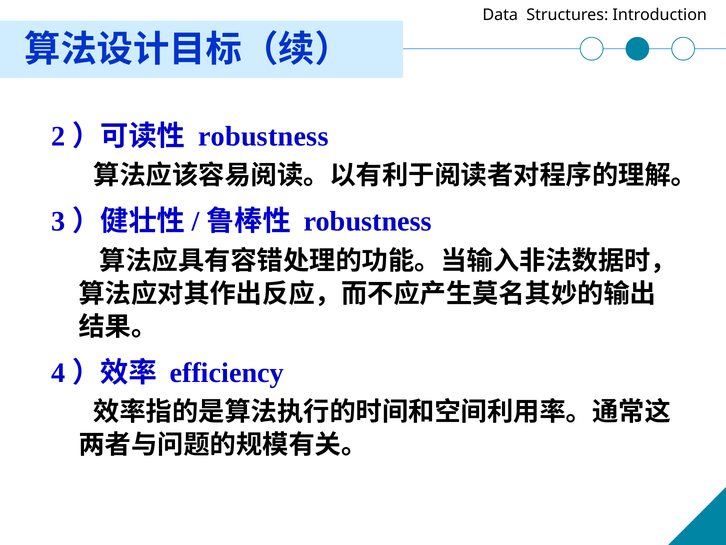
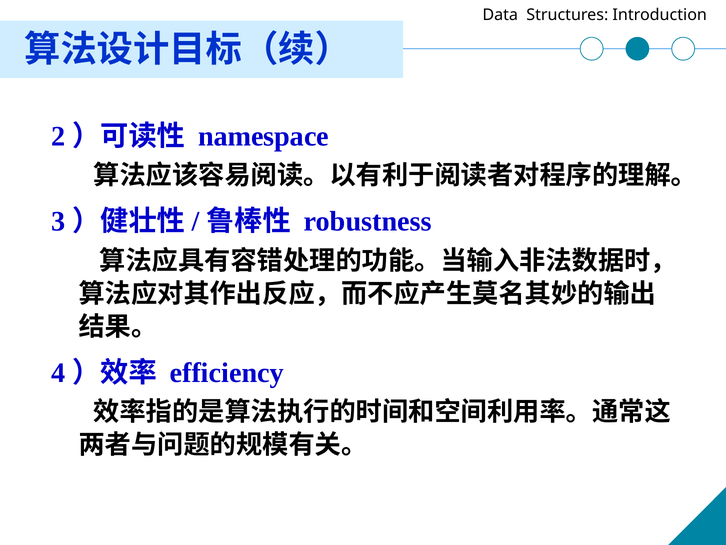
robustness: robustness -> namespace (263, 136)
